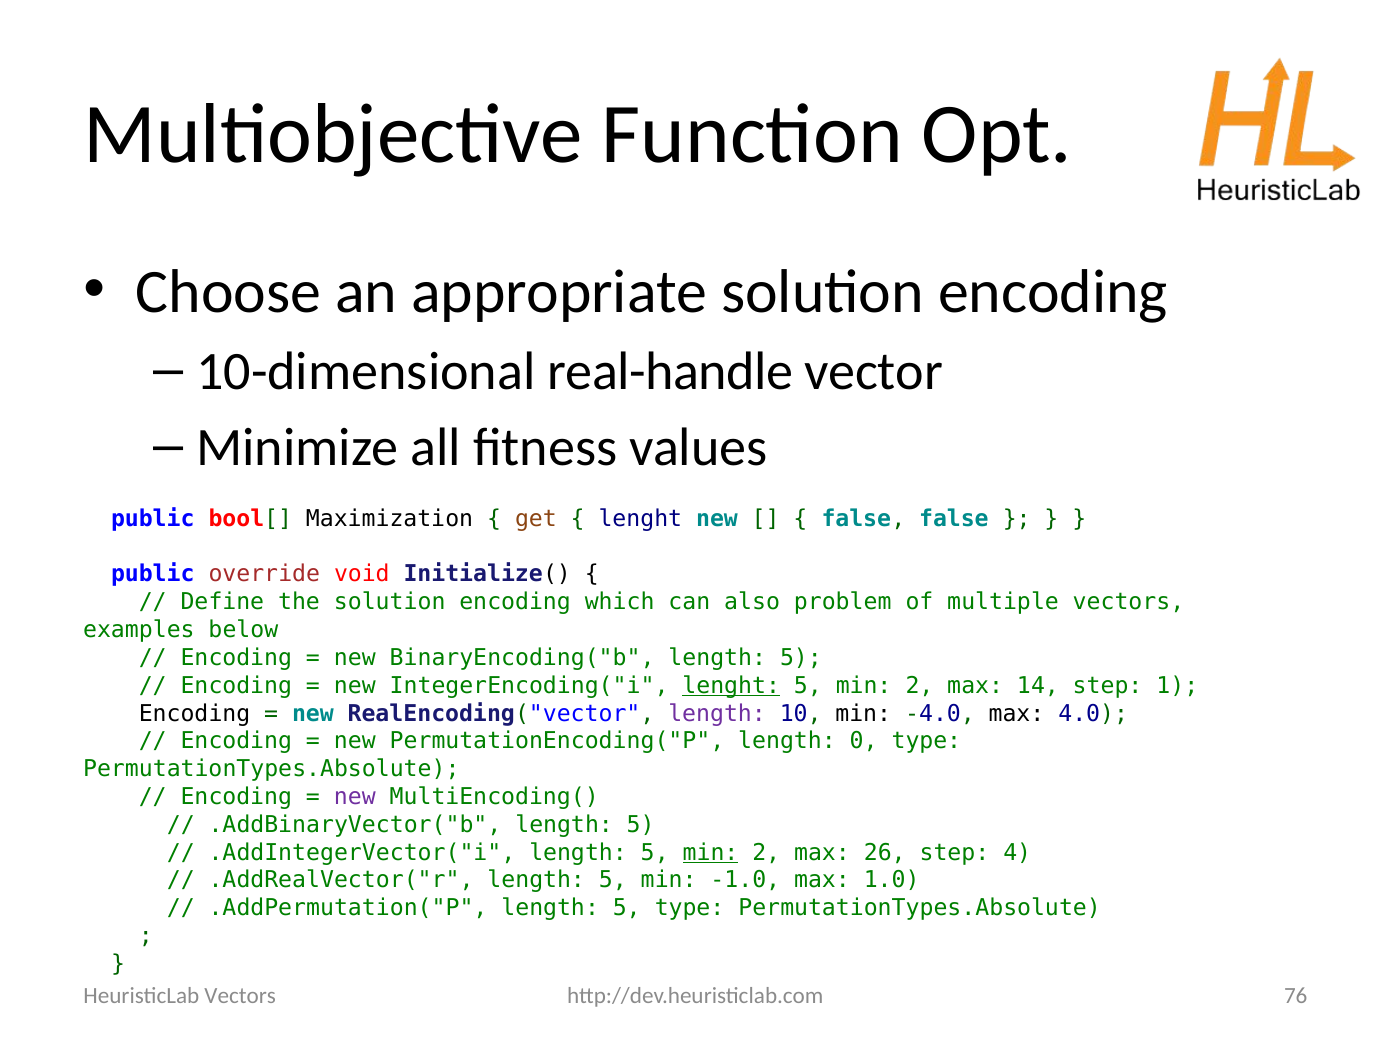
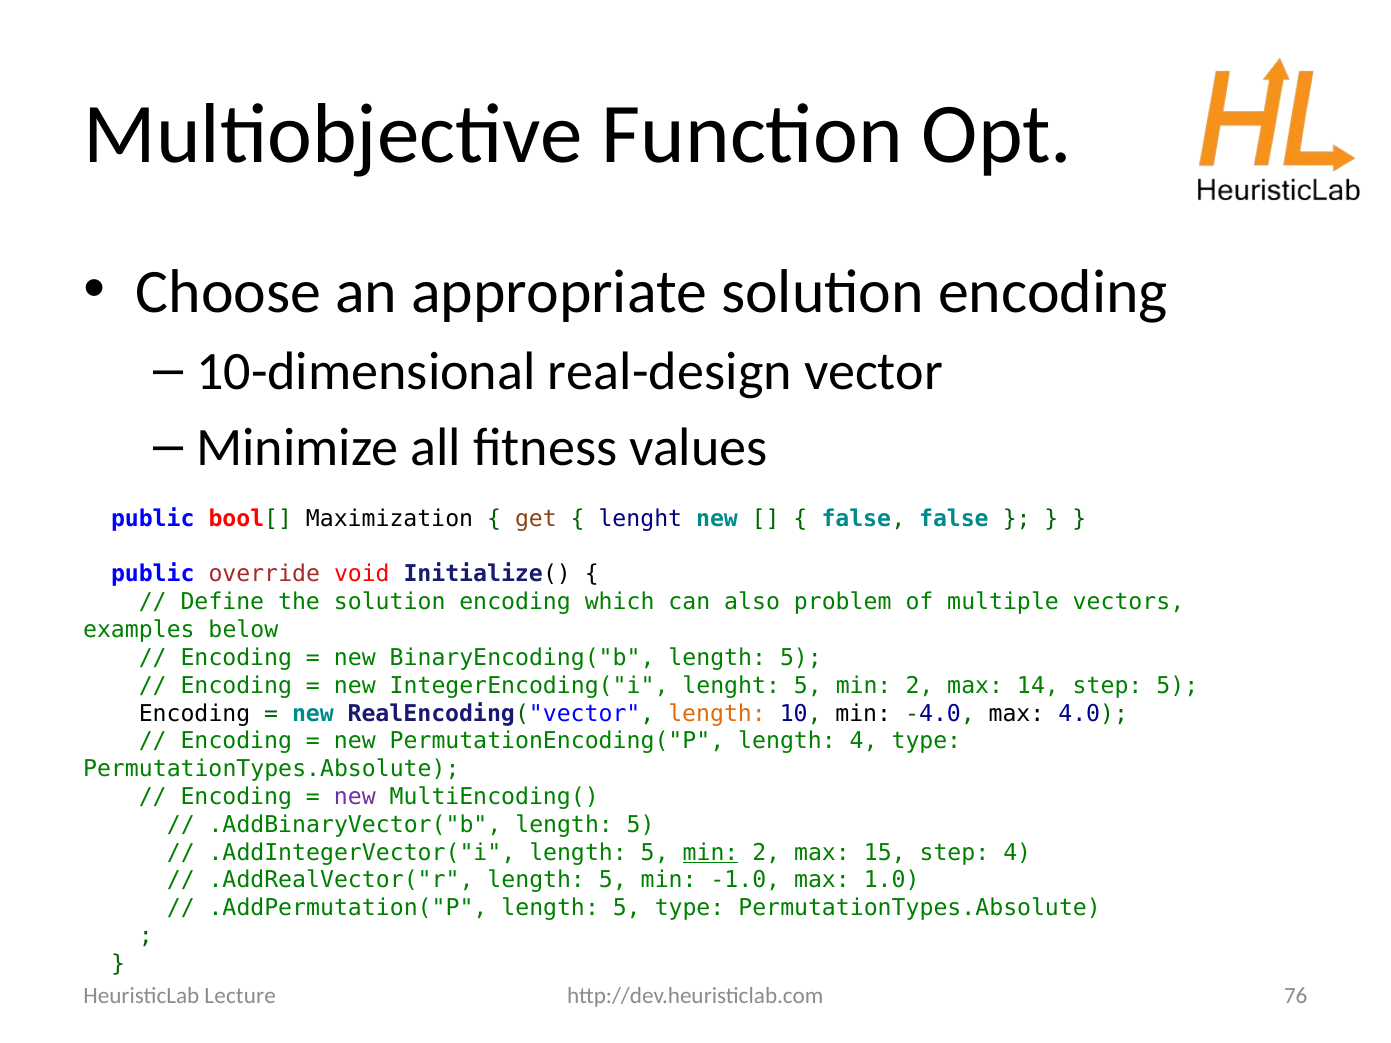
real-handle: real-handle -> real-design (670, 372)
lenght underline: present -> none (731, 686)
step 1: 1 -> 5 (1177, 686)
length colour: purple -> orange (717, 714)
length 0: 0 -> 4 (864, 741)
26: 26 -> 15 (885, 853)
HeuristicLab Vectors: Vectors -> Lecture (240, 996)
